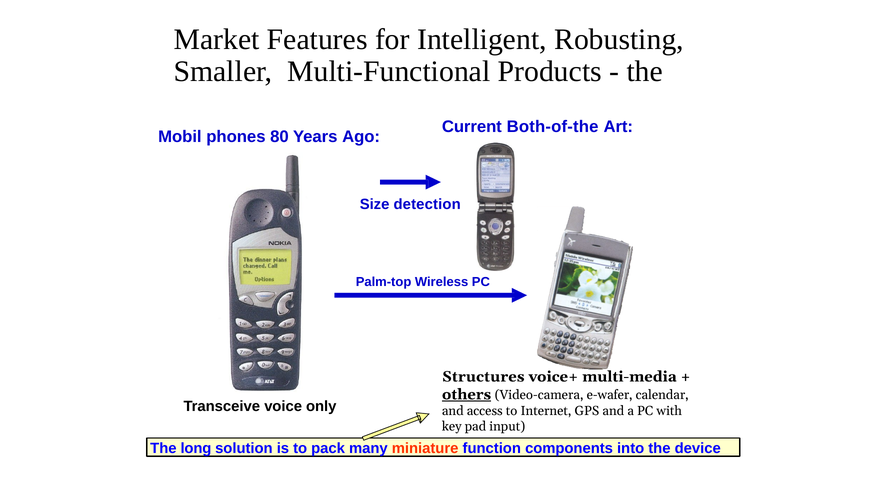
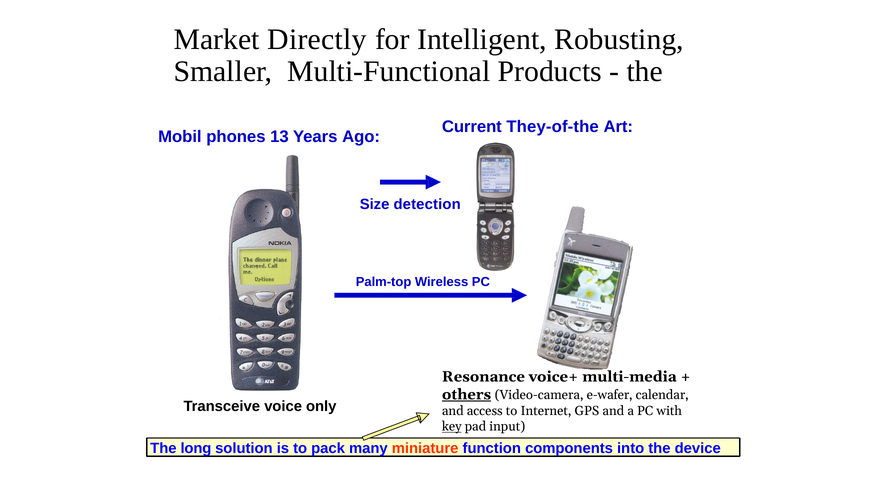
Features: Features -> Directly (317, 39)
Both-of-the: Both-of-the -> They-of-the (553, 127)
80: 80 -> 13 (279, 136)
Structures: Structures -> Resonance (483, 376)
key underline: none -> present (452, 426)
